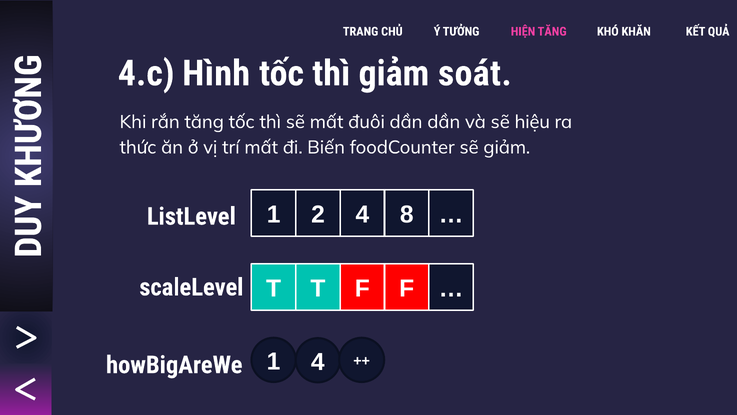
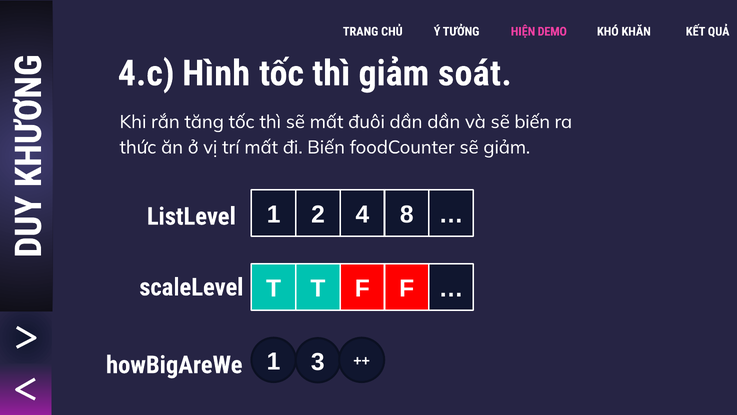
HIỆN TĂNG: TĂNG -> DEMO (552, 32)
sẽ hiệu: hiệu -> biến (532, 122)
1 4: 4 -> 3 (318, 362)
